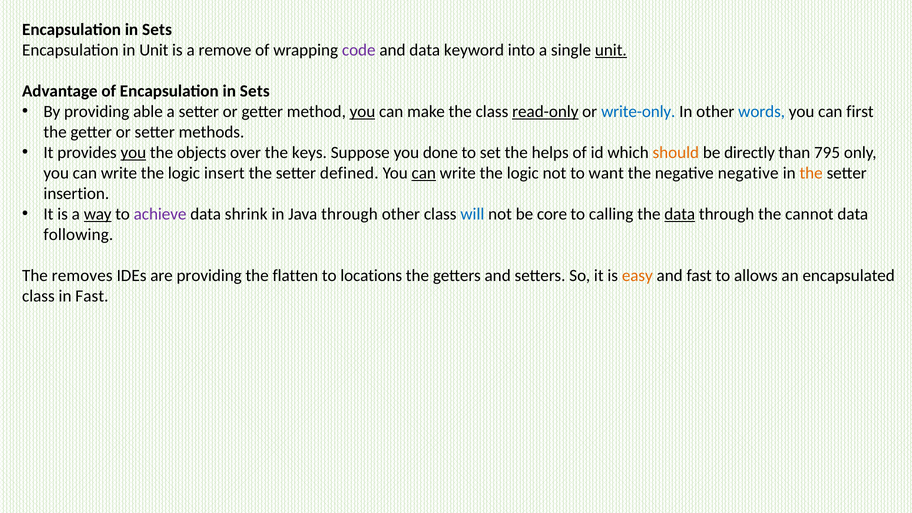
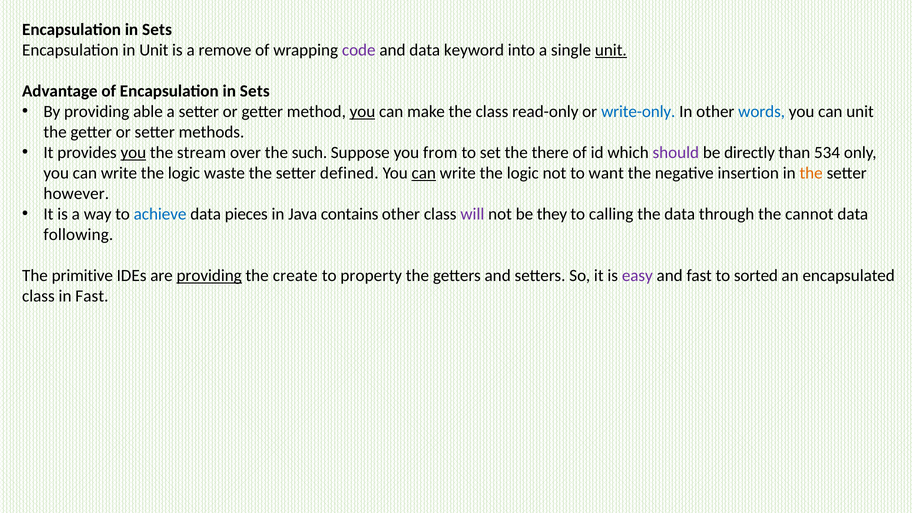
read-only underline: present -> none (545, 112)
can first: first -> unit (860, 112)
objects: objects -> stream (202, 153)
keys: keys -> such (309, 153)
done: done -> from (440, 153)
helps: helps -> there (550, 153)
should colour: orange -> purple (676, 153)
795: 795 -> 534 (827, 153)
insert: insert -> waste (224, 173)
negative negative: negative -> insertion (748, 173)
insertion: insertion -> however (76, 194)
way underline: present -> none (98, 214)
achieve colour: purple -> blue (160, 214)
shrink: shrink -> pieces (246, 214)
Java through: through -> contains (350, 214)
will colour: blue -> purple (472, 214)
core: core -> they (552, 214)
data underline: present -> none (680, 214)
removes: removes -> primitive (82, 276)
providing underline: none -> present (209, 276)
flatten: flatten -> create (295, 276)
locations: locations -> property (371, 276)
easy colour: orange -> purple (637, 276)
allows: allows -> sorted (756, 276)
